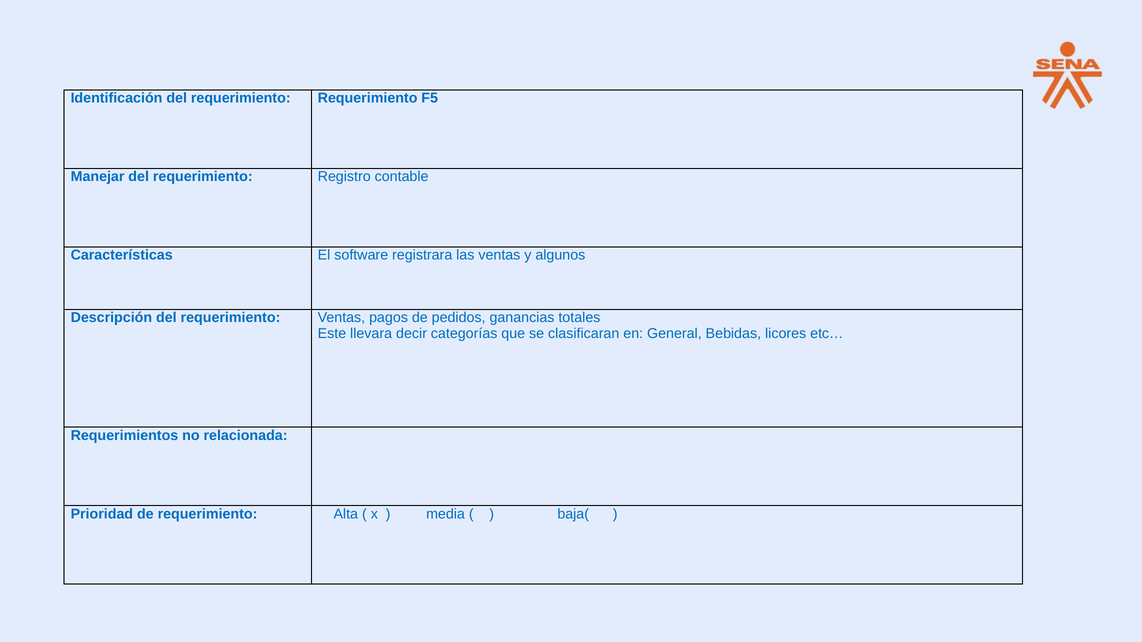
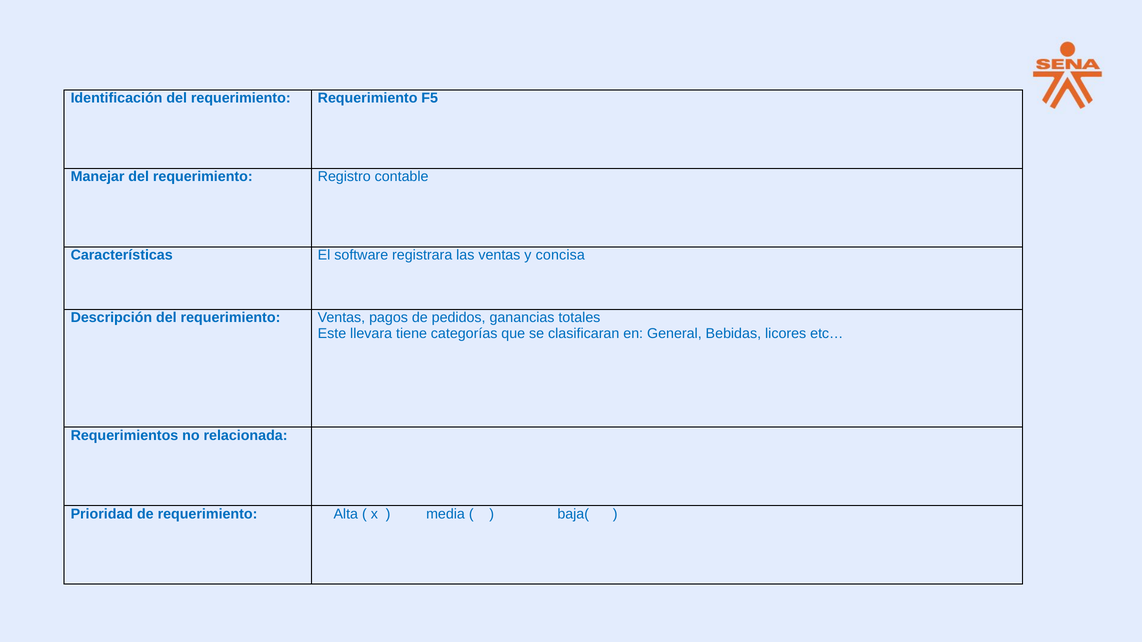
algunos: algunos -> concisa (560, 255)
decir: decir -> tiene (412, 334)
